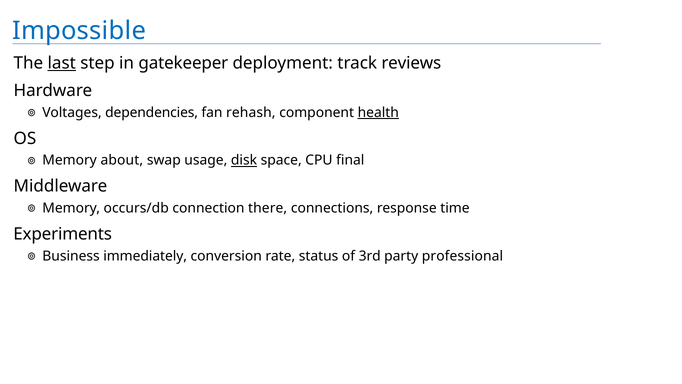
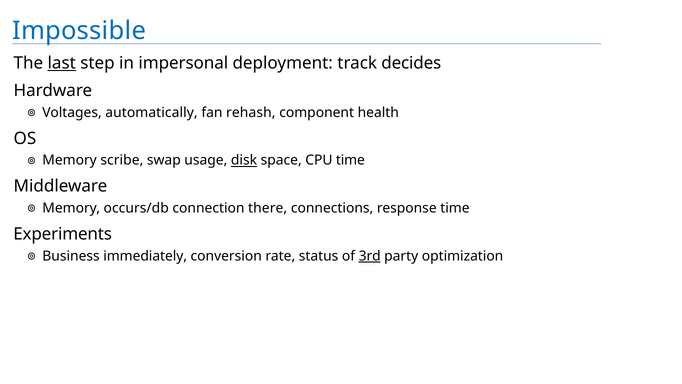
gatekeeper: gatekeeper -> impersonal (183, 63)
reviews: reviews -> decides (411, 63)
dependencies: dependencies -> automatically (152, 112)
health underline: present -> none (378, 112)
about: about -> scribe (122, 160)
CPU final: final -> time (350, 160)
3rd underline: none -> present (370, 256)
professional: professional -> optimization (463, 256)
